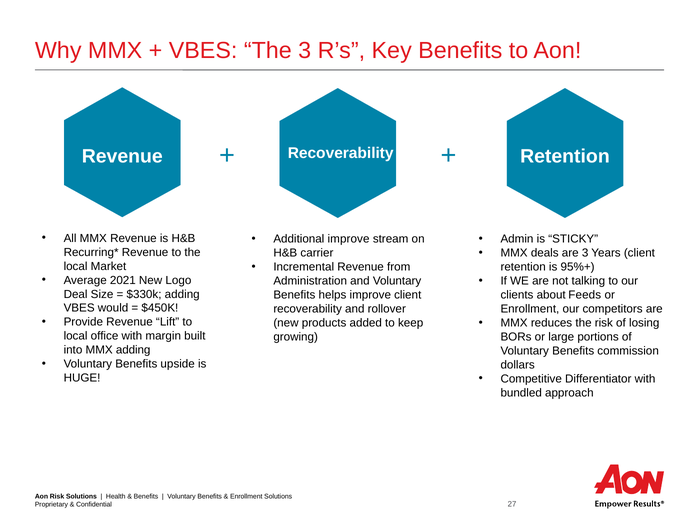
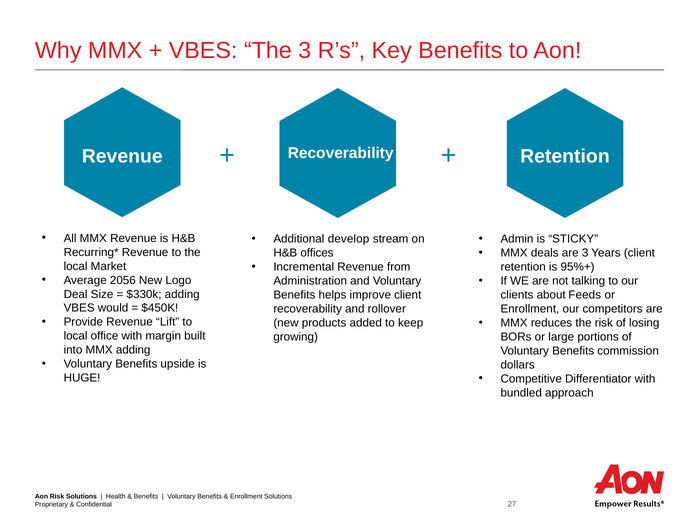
Additional improve: improve -> develop (349, 239)
carrier: carrier -> offices (317, 253)
2021: 2021 -> 2056 (123, 280)
